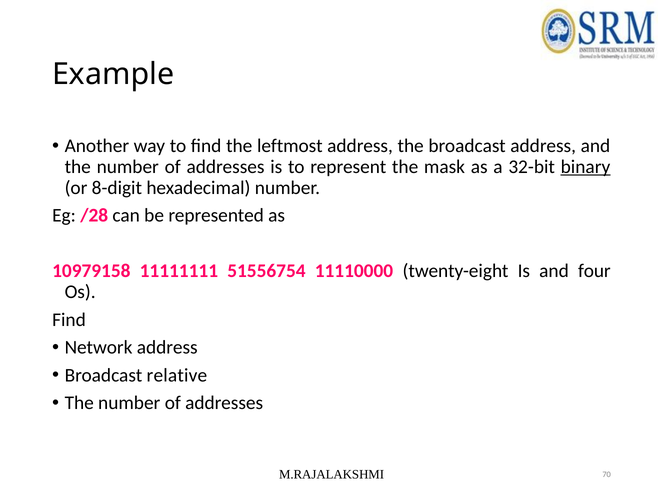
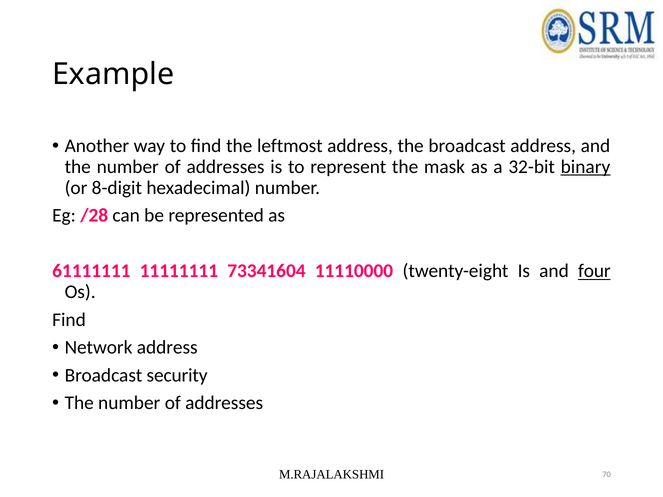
10979158: 10979158 -> 61111111 (91, 271)
51556754: 51556754 -> 73341604 (266, 271)
four underline: none -> present (594, 271)
relative: relative -> security (177, 375)
